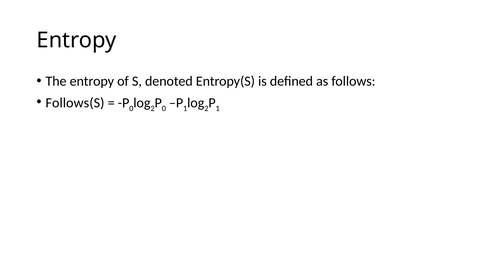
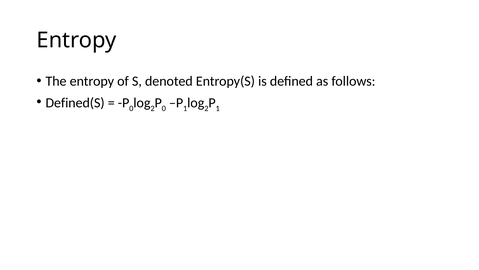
Follows(S: Follows(S -> Defined(S (75, 103)
